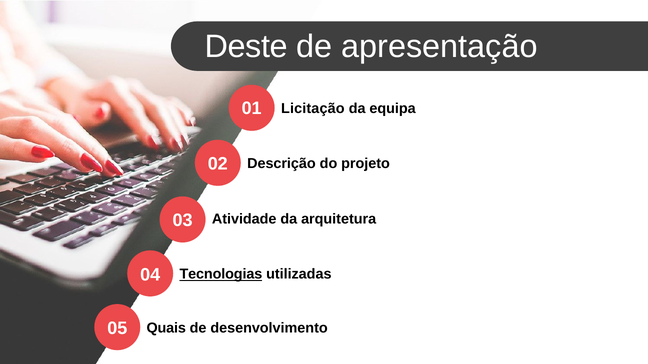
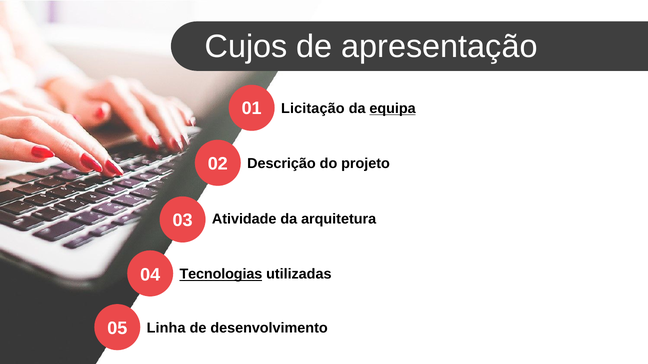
Deste: Deste -> Cujos (246, 47)
equipa underline: none -> present (393, 109)
Quais: Quais -> Linha (166, 328)
